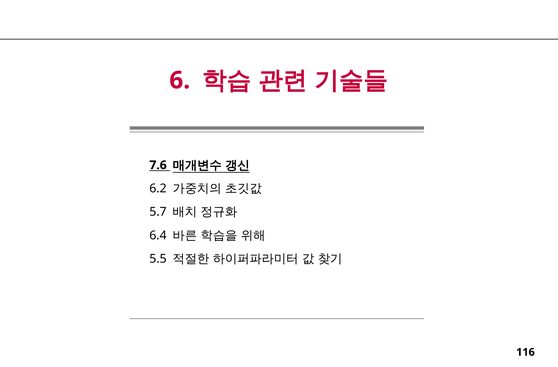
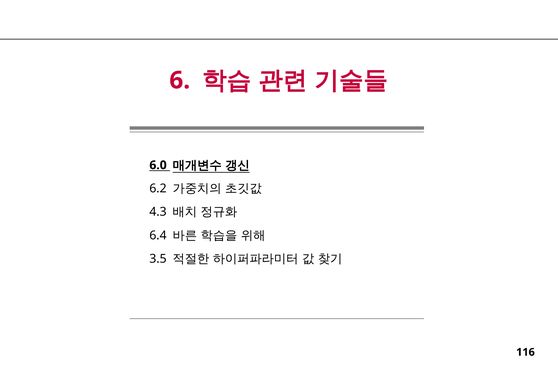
7.6: 7.6 -> 6.0 (158, 165)
5.7: 5.7 -> 4.3 (158, 212)
5.5: 5.5 -> 3.5 (158, 258)
